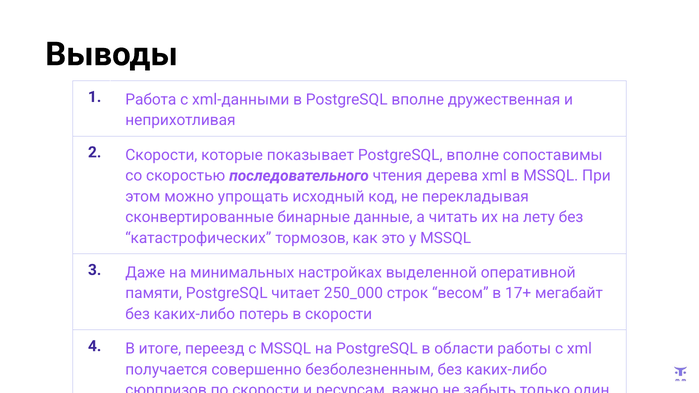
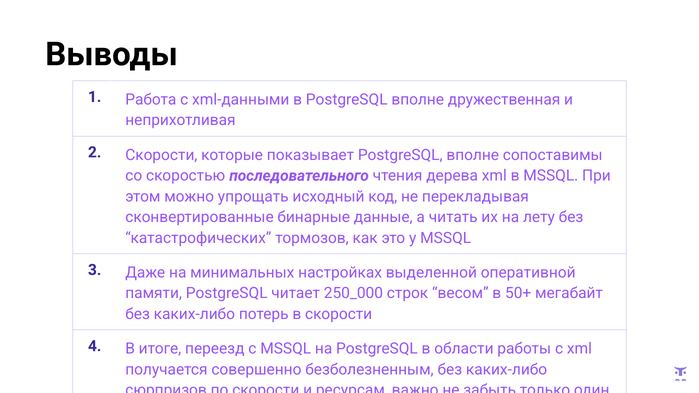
17+: 17+ -> 50+ (518, 293)
